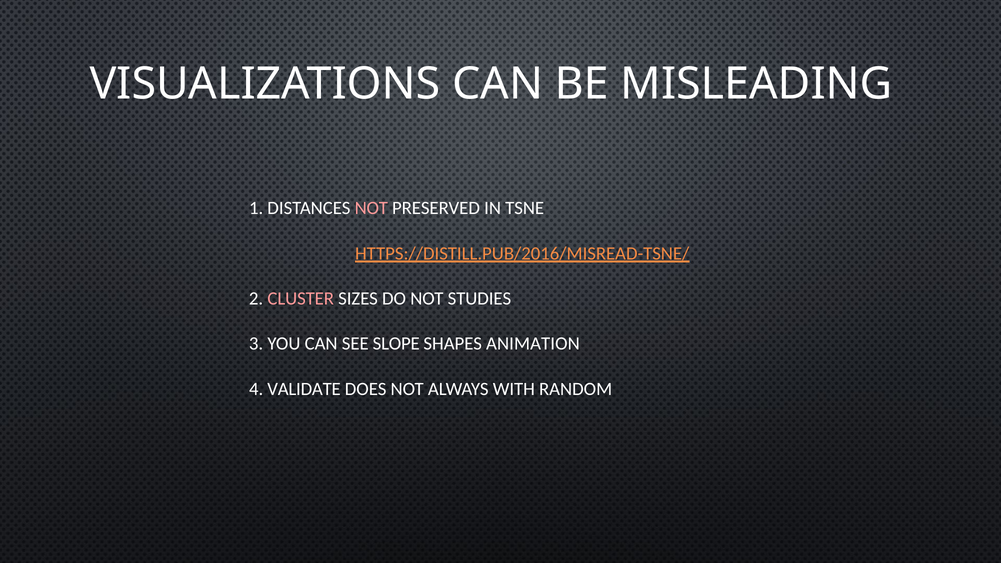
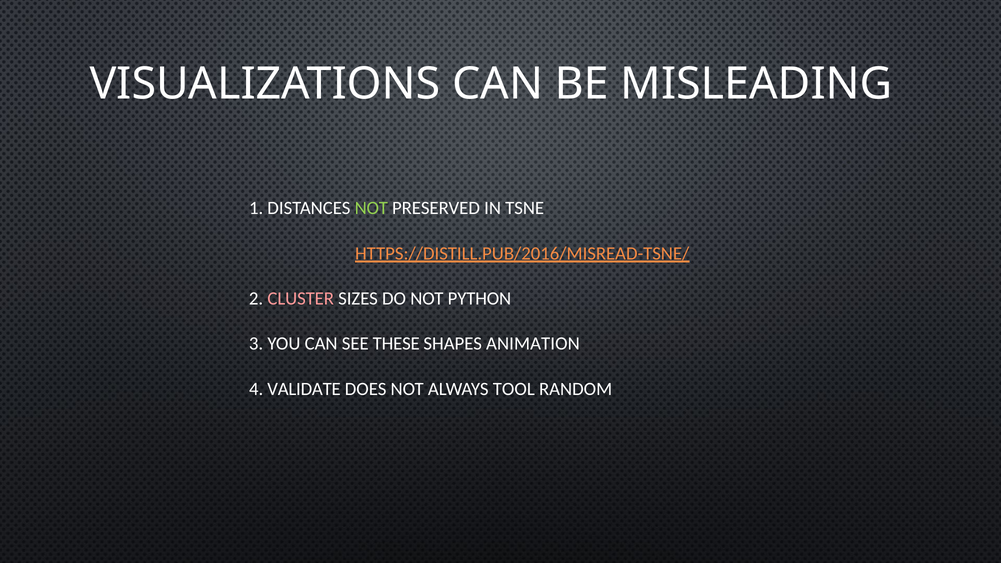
NOT colour: pink -> light green (371, 208)
STUDIES: STUDIES -> PYTHON (479, 299)
SLOPE: SLOPE -> THESE (396, 344)
WITH: WITH -> TOOL (514, 389)
